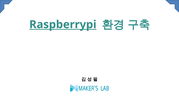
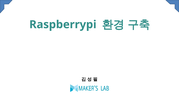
Raspberrypi underline: present -> none (63, 25)
